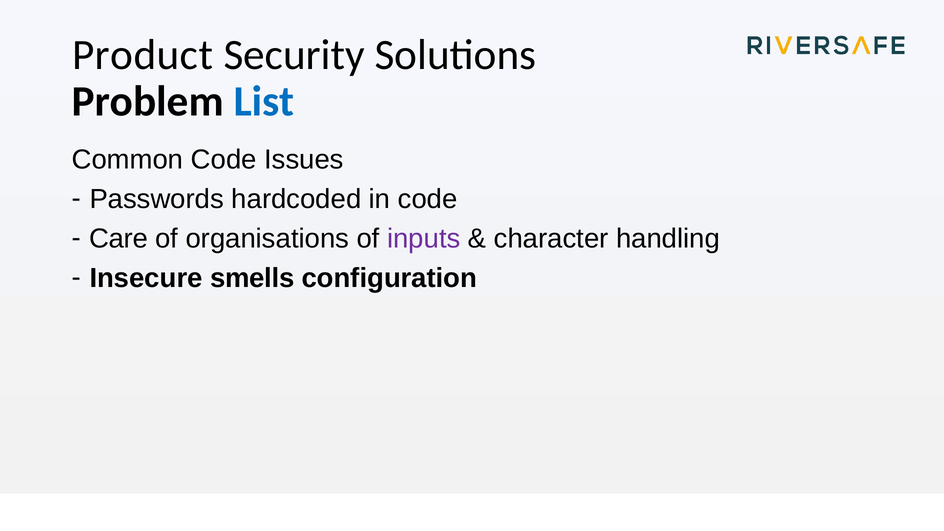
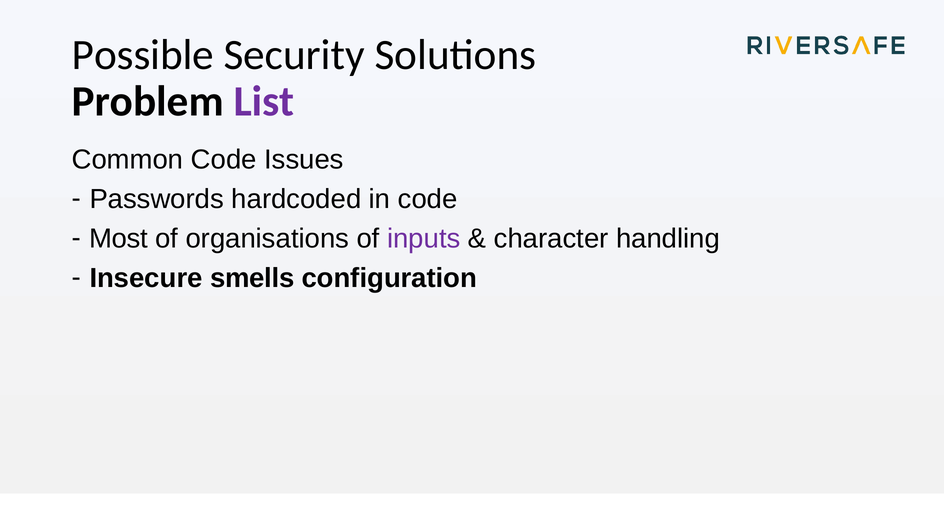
Product: Product -> Possible (143, 55)
List colour: blue -> purple (264, 102)
Care: Care -> Most (119, 239)
